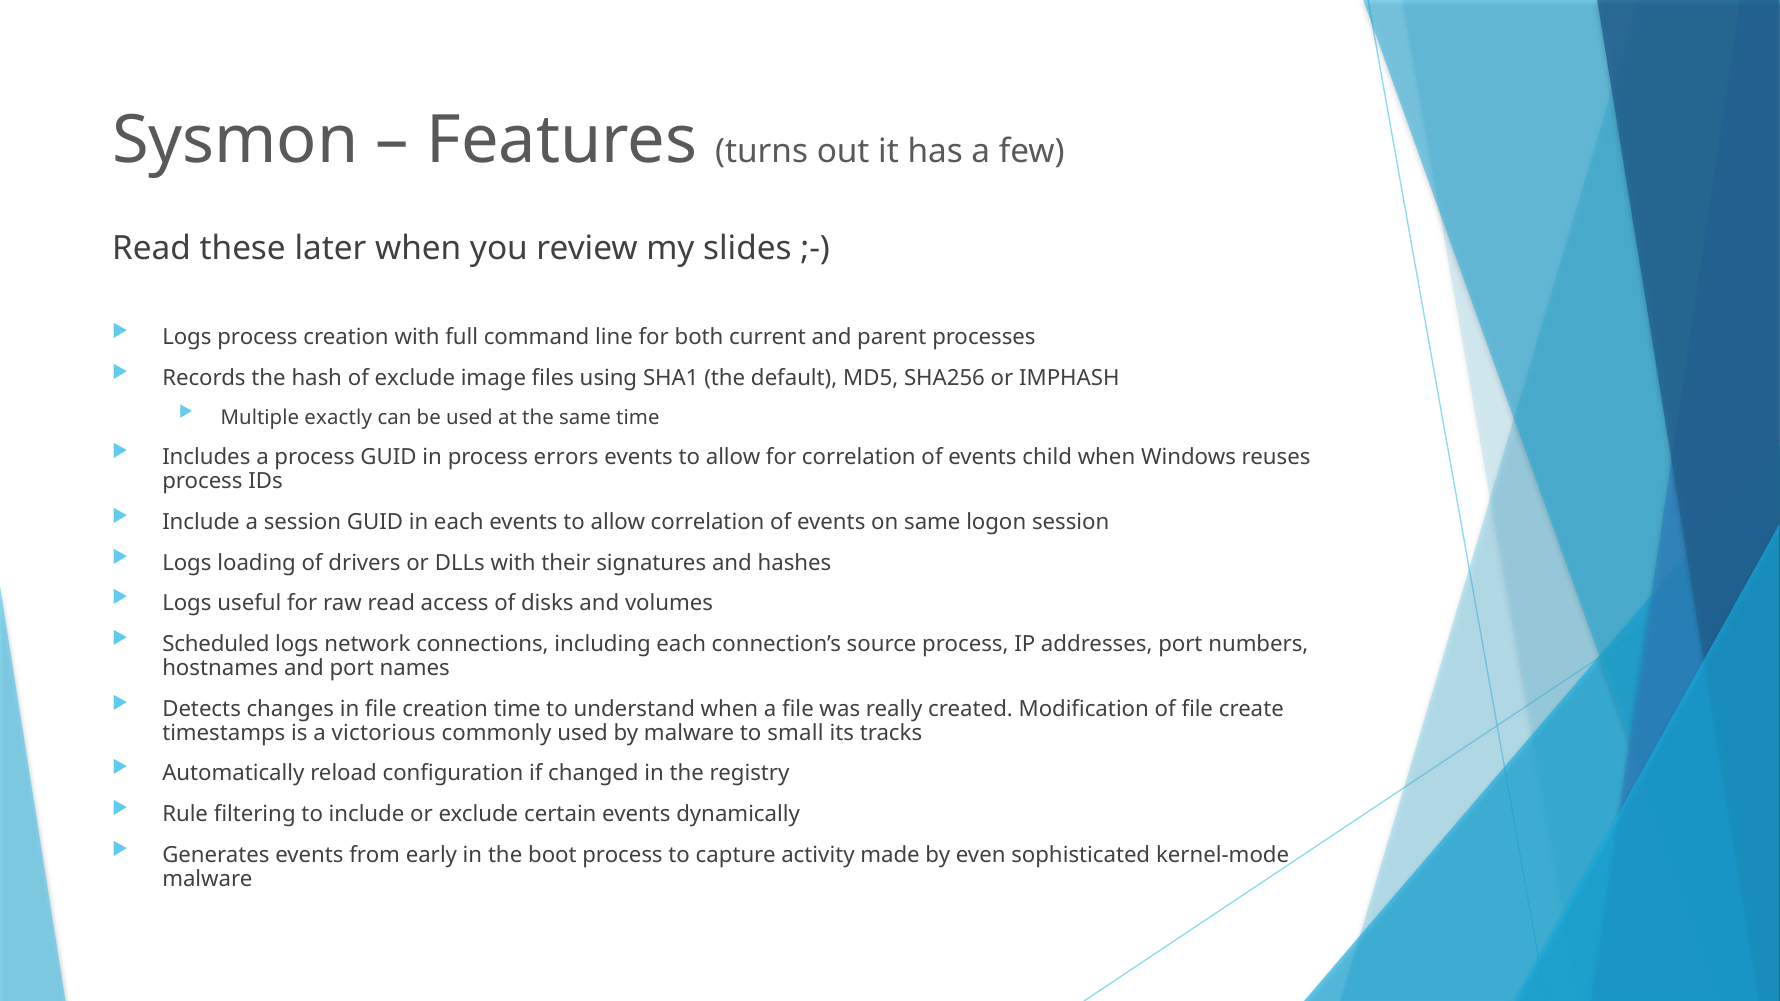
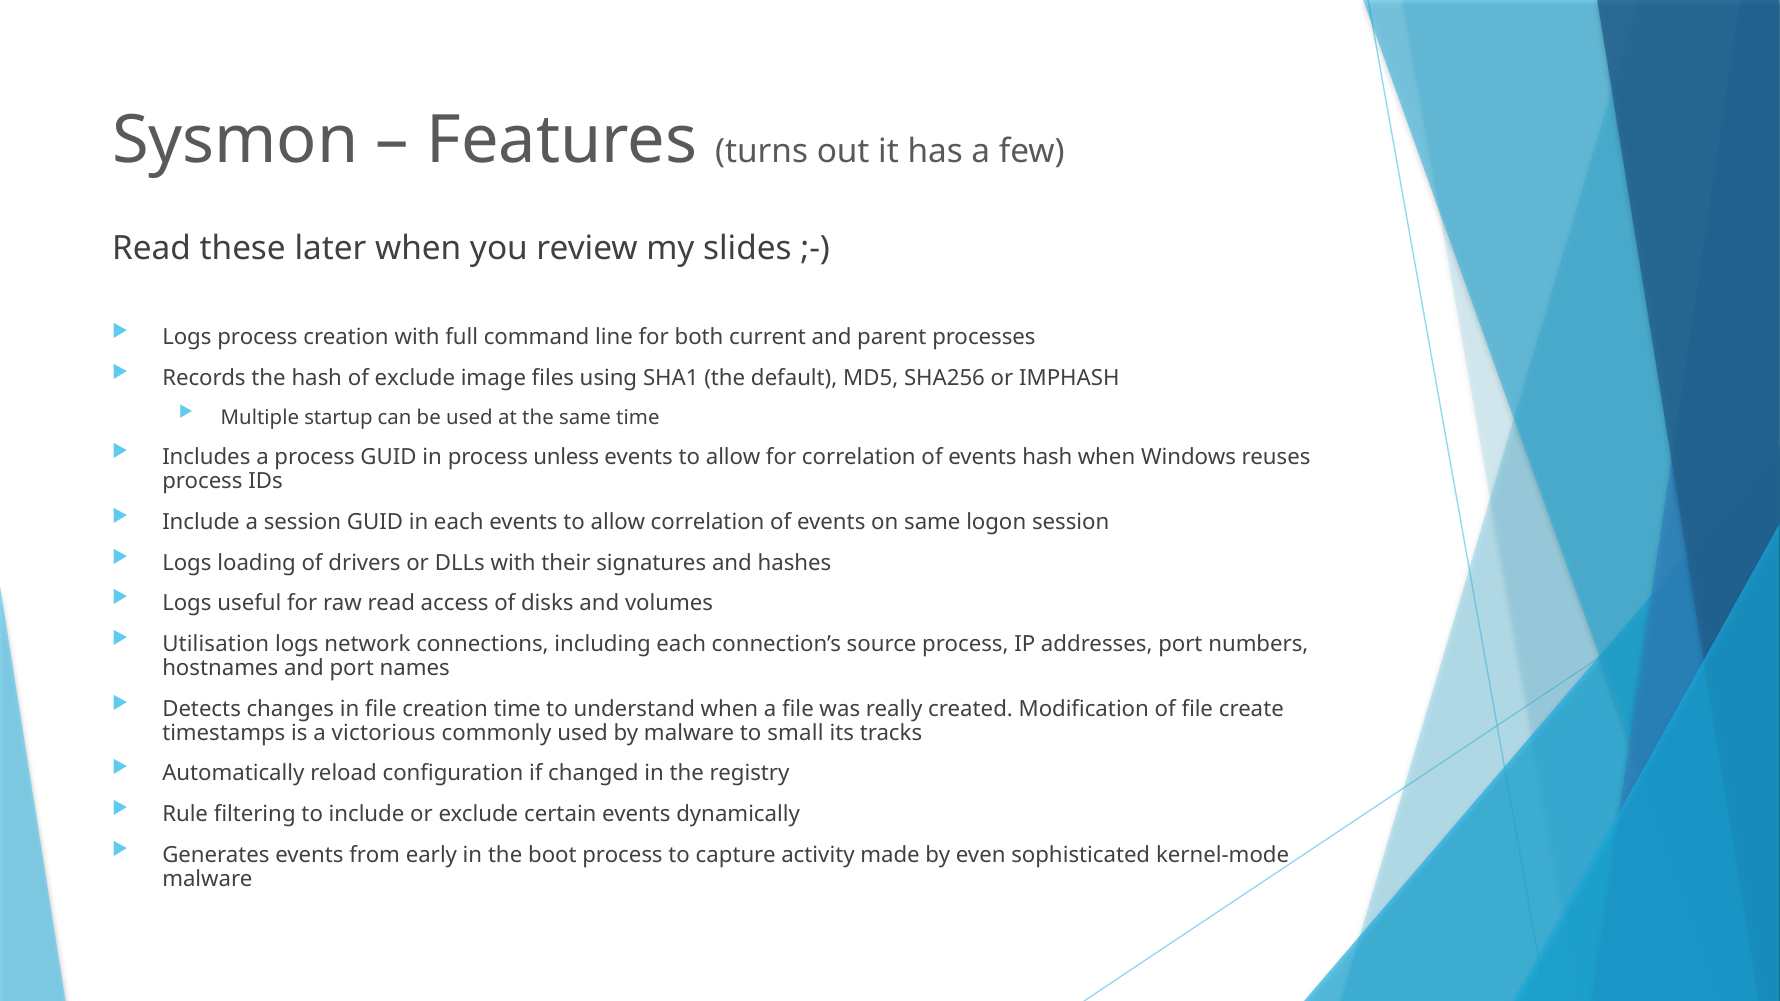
exactly: exactly -> startup (338, 418)
errors: errors -> unless (566, 458)
events child: child -> hash (1047, 458)
Scheduled: Scheduled -> Utilisation (216, 644)
